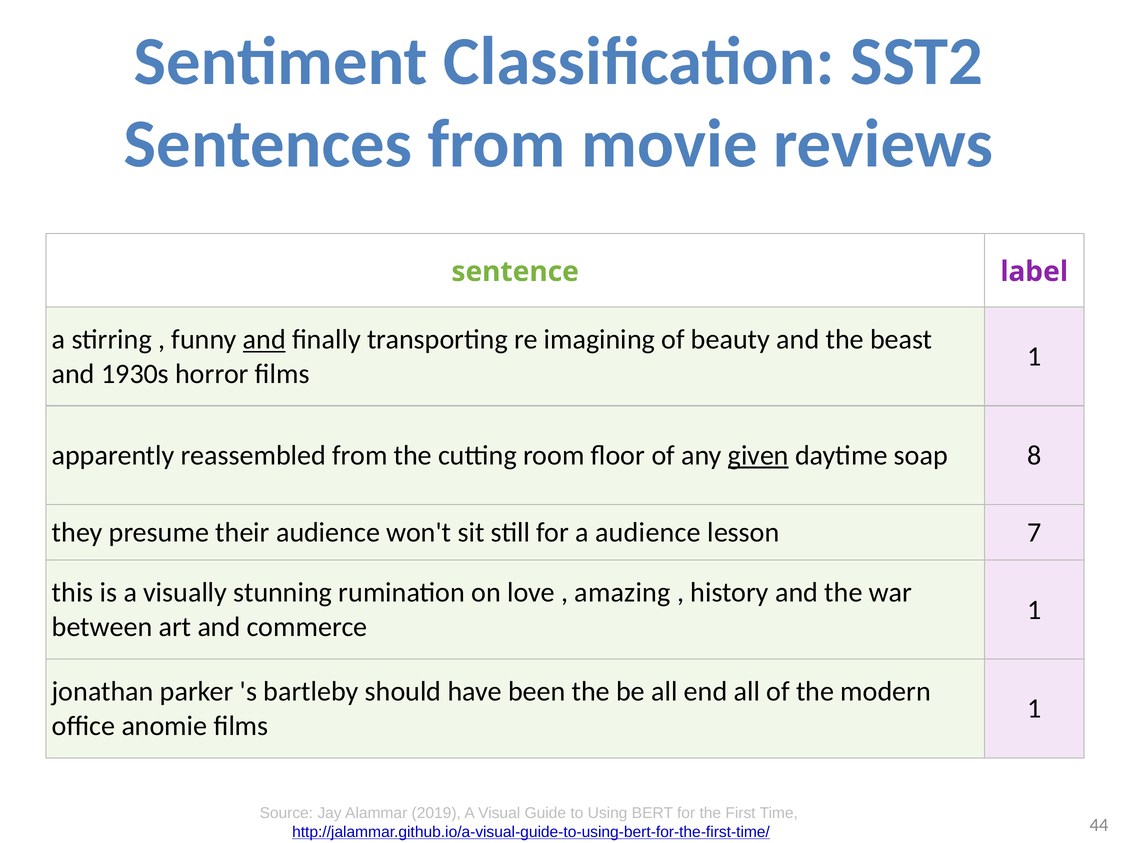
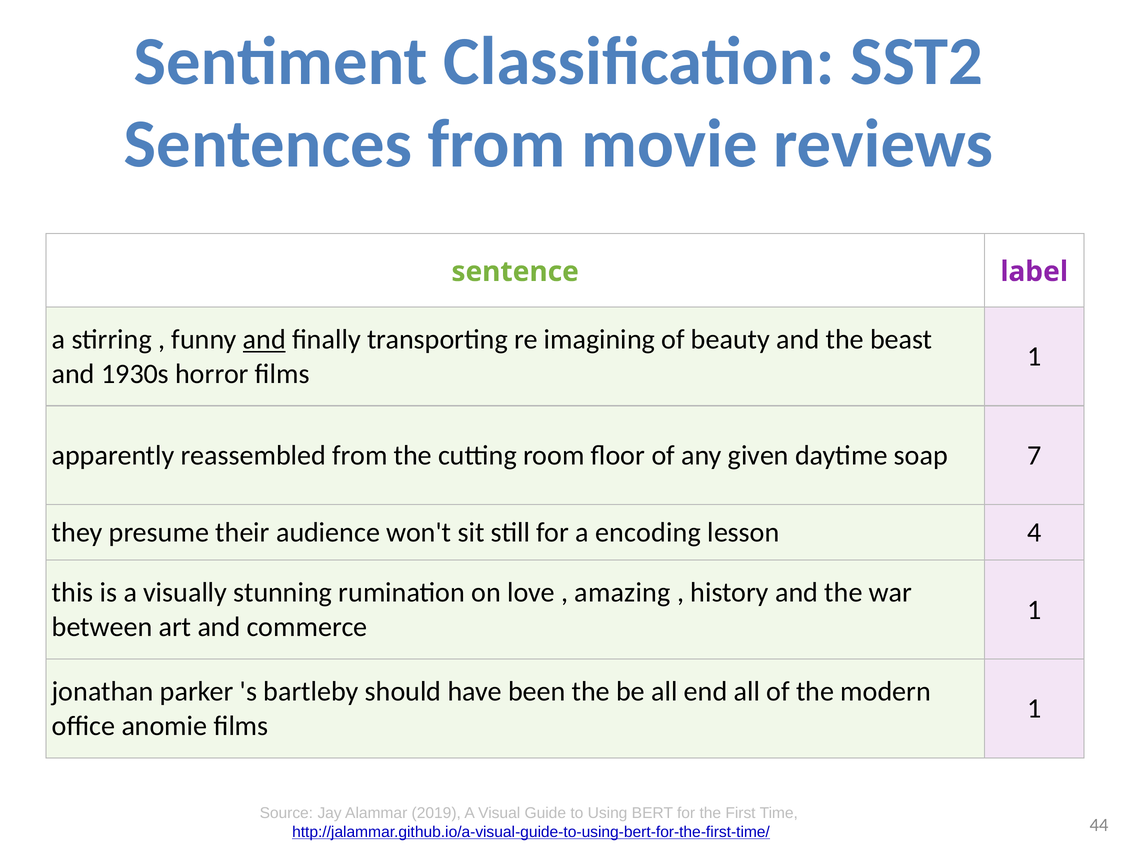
given underline: present -> none (758, 456)
8: 8 -> 7 (1034, 456)
a audience: audience -> encoding (648, 533)
7: 7 -> 4 (1034, 533)
